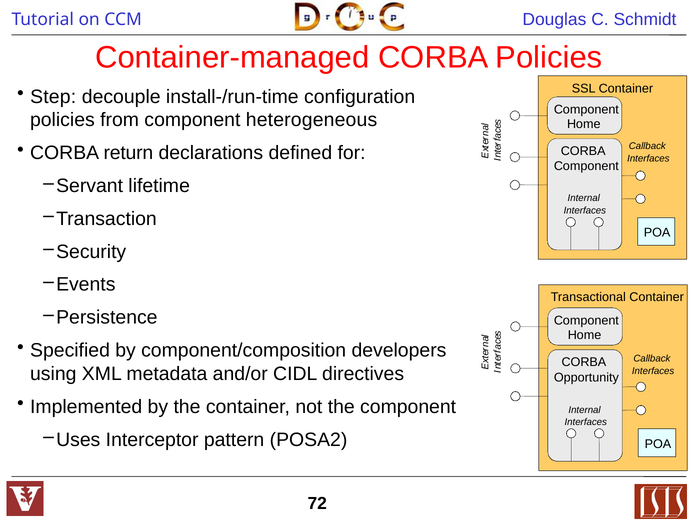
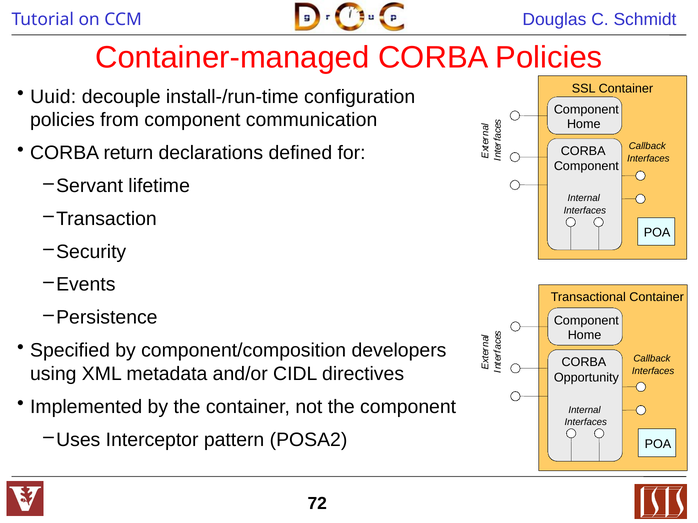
Step: Step -> Uuid (53, 97)
heterogeneous: heterogeneous -> communication (312, 120)
